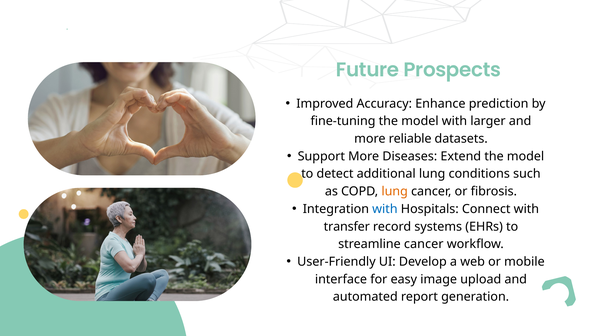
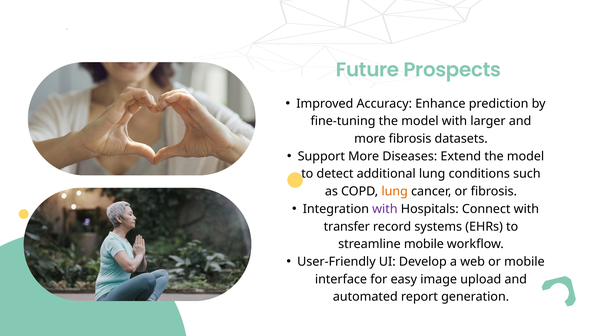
more reliable: reliable -> fibrosis (410, 139)
with colour: blue -> purple (385, 209)
streamline cancer: cancer -> mobile (424, 244)
